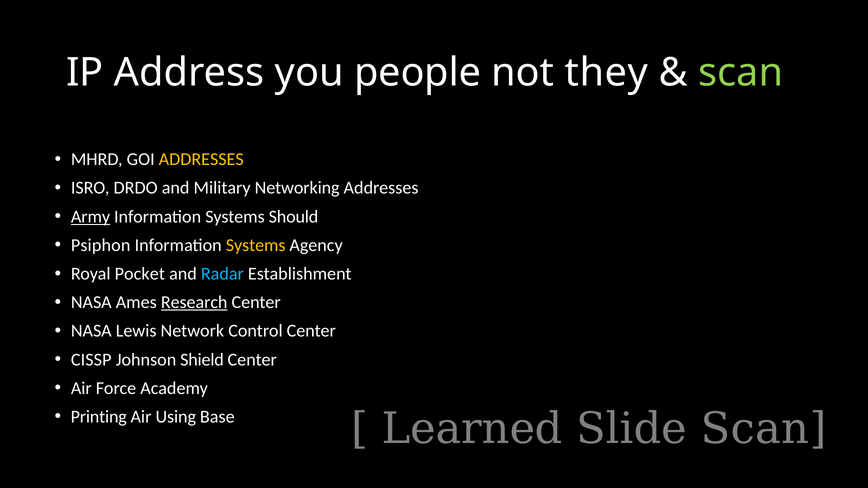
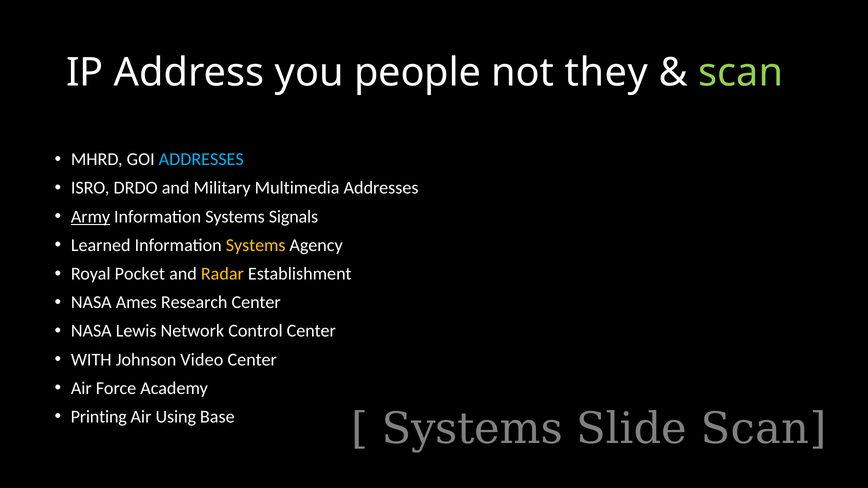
ADDRESSES colour: yellow -> light blue (201, 160)
Networking: Networking -> Multimedia (297, 188)
Should: Should -> Signals (294, 217)
Psiphon: Psiphon -> Learned (101, 245)
Radar colour: light blue -> yellow (222, 274)
Research underline: present -> none (194, 303)
CISSP: CISSP -> WITH (91, 360)
Shield: Shield -> Video (202, 360)
Learned: Learned -> Systems (472, 429)
